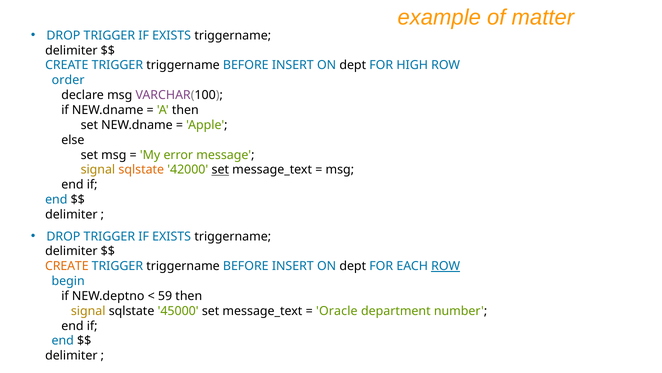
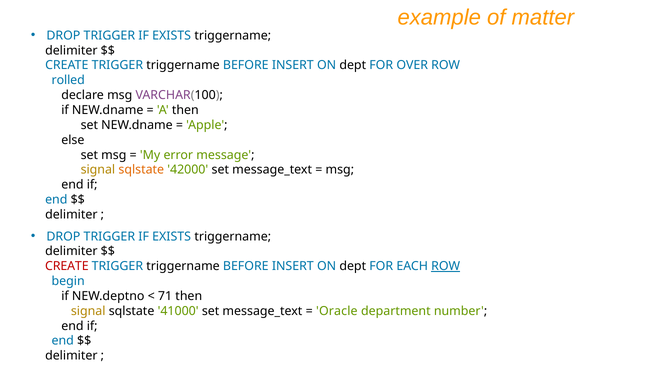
HIGH: HIGH -> OVER (412, 65)
order: order -> rolled (68, 80)
set underline: present -> none (220, 170)
CREATE colour: orange -> red (67, 266)
59: 59 -> 71 (165, 296)
45000: 45000 -> 41000 (178, 310)
